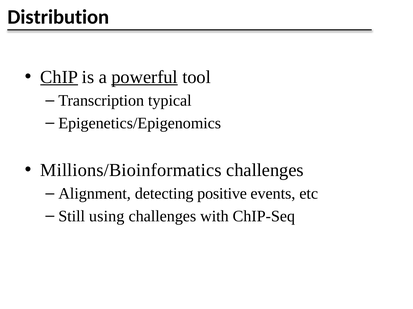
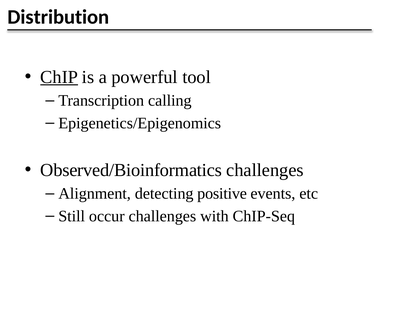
powerful underline: present -> none (145, 77)
typical: typical -> calling (170, 101)
Millions/Bioinformatics: Millions/Bioinformatics -> Observed/Bioinformatics (131, 170)
using: using -> occur (107, 217)
